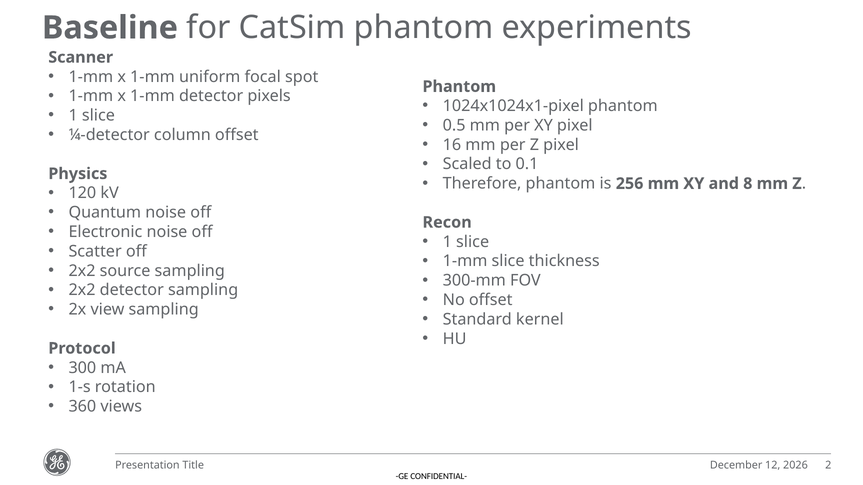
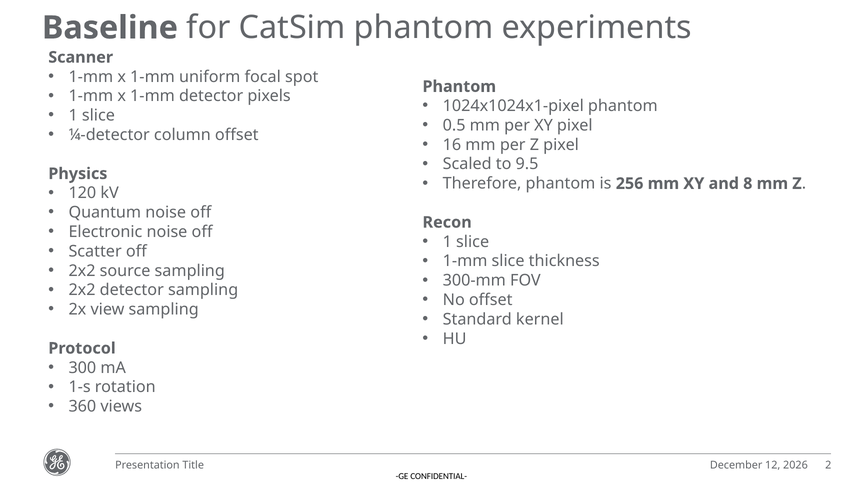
0.1: 0.1 -> 9.5 (527, 164)
